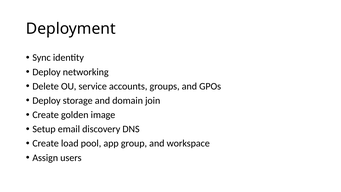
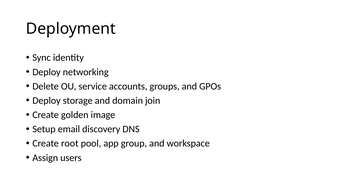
load: load -> root (70, 143)
